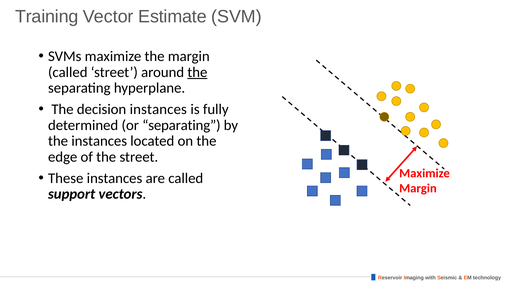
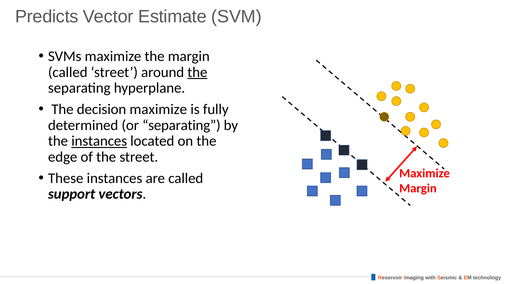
Training: Training -> Predicts (47, 17)
decision instances: instances -> maximize (158, 110)
instances underline: none -> present (99, 141)
